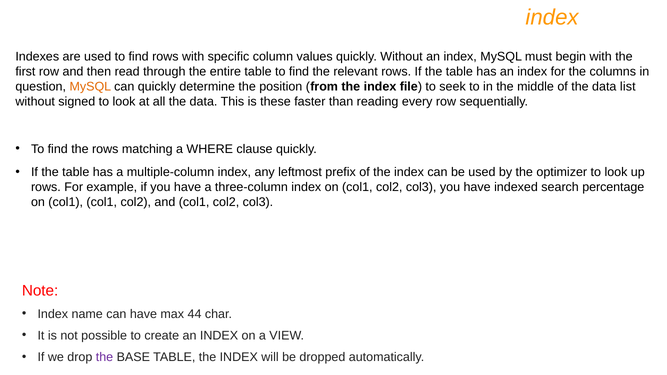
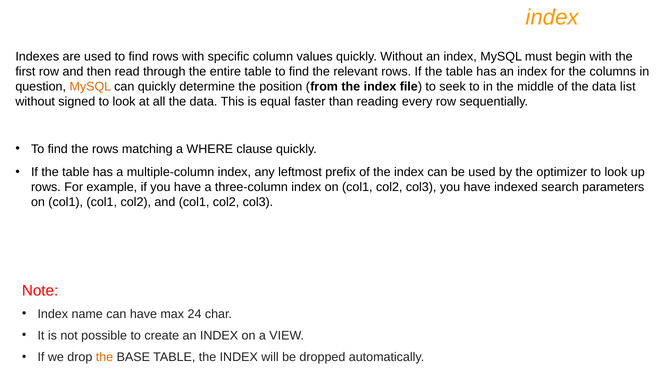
these: these -> equal (275, 102)
percentage: percentage -> parameters (613, 187)
44: 44 -> 24 (195, 314)
the colour: purple -> orange (105, 357)
